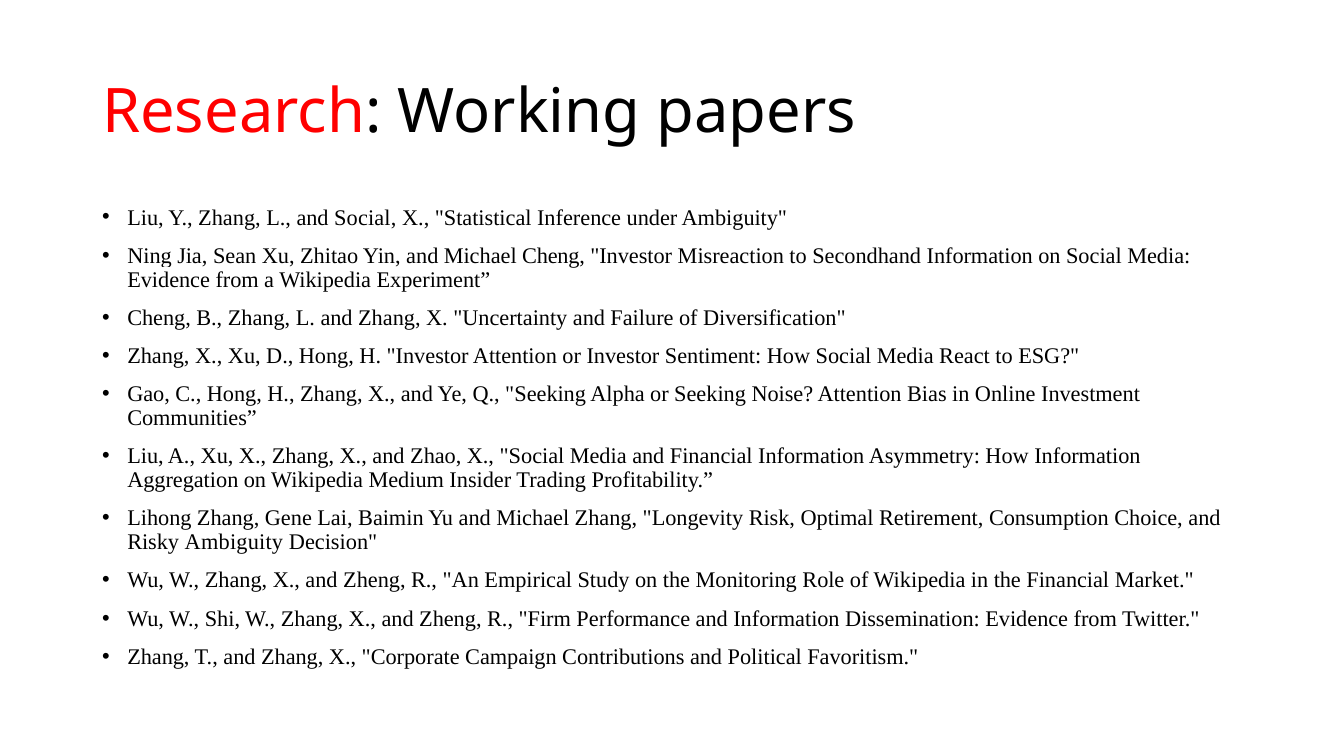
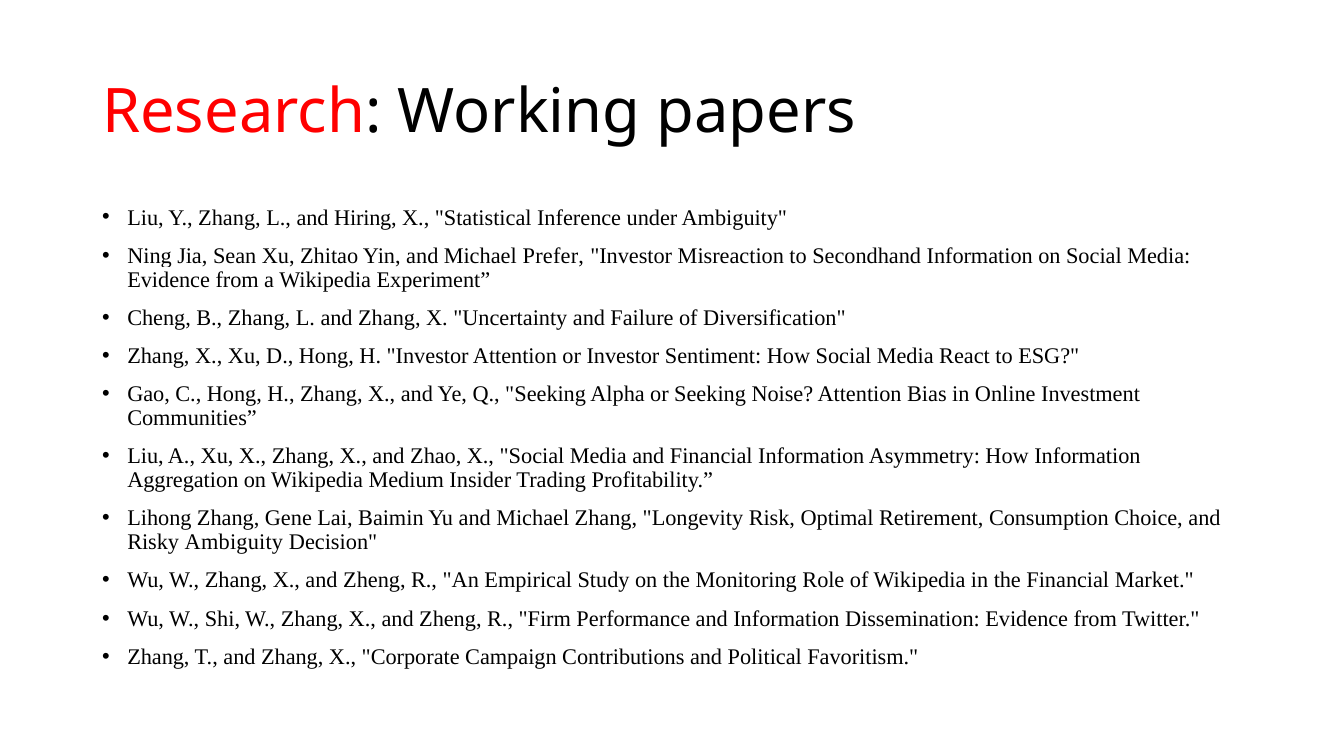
and Social: Social -> Hiring (365, 218)
Michael Cheng: Cheng -> Prefer (553, 256)
